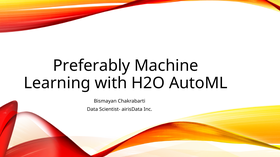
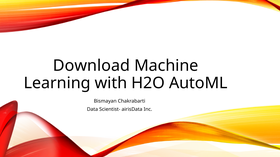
Preferably: Preferably -> Download (91, 66)
